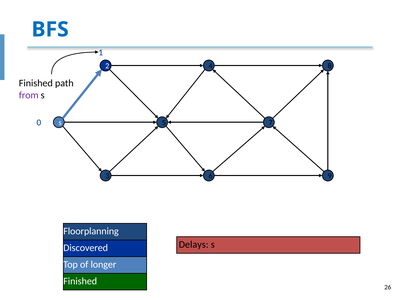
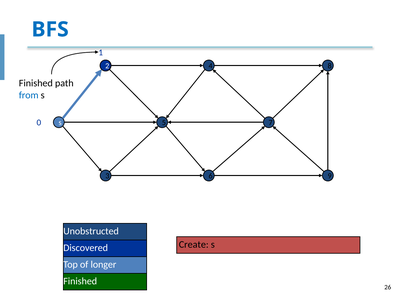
from colour: purple -> blue (29, 95)
Floorplanning: Floorplanning -> Unobstructed (91, 231)
Delays: Delays -> Create (194, 245)
